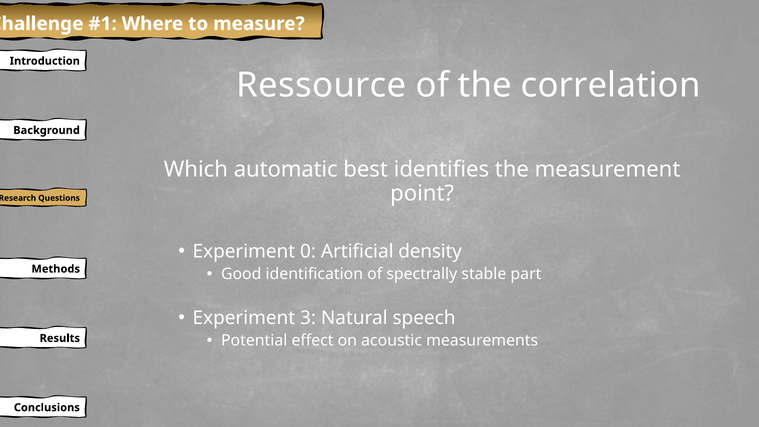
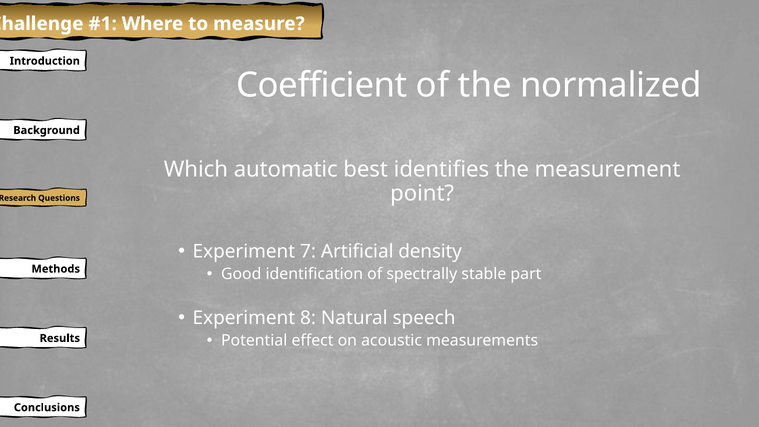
Ressource: Ressource -> Coefficient (322, 85)
correlation: correlation -> normalized (611, 85)
0: 0 -> 7 (308, 251)
3: 3 -> 8 (308, 318)
